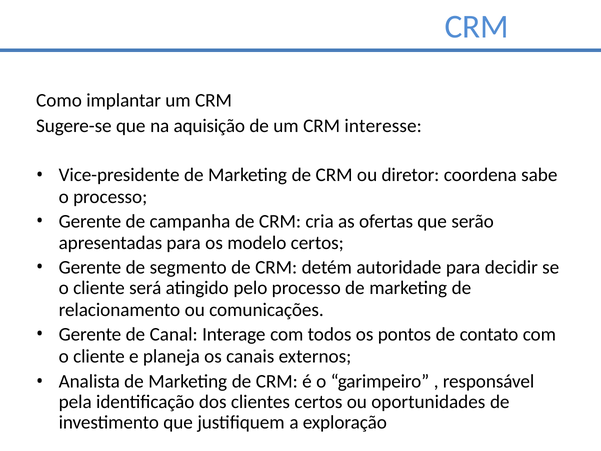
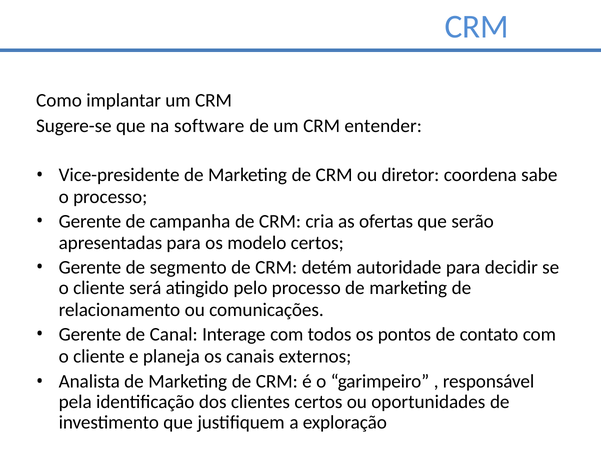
aquisição: aquisição -> software (209, 126)
interesse: interesse -> entender (383, 126)
